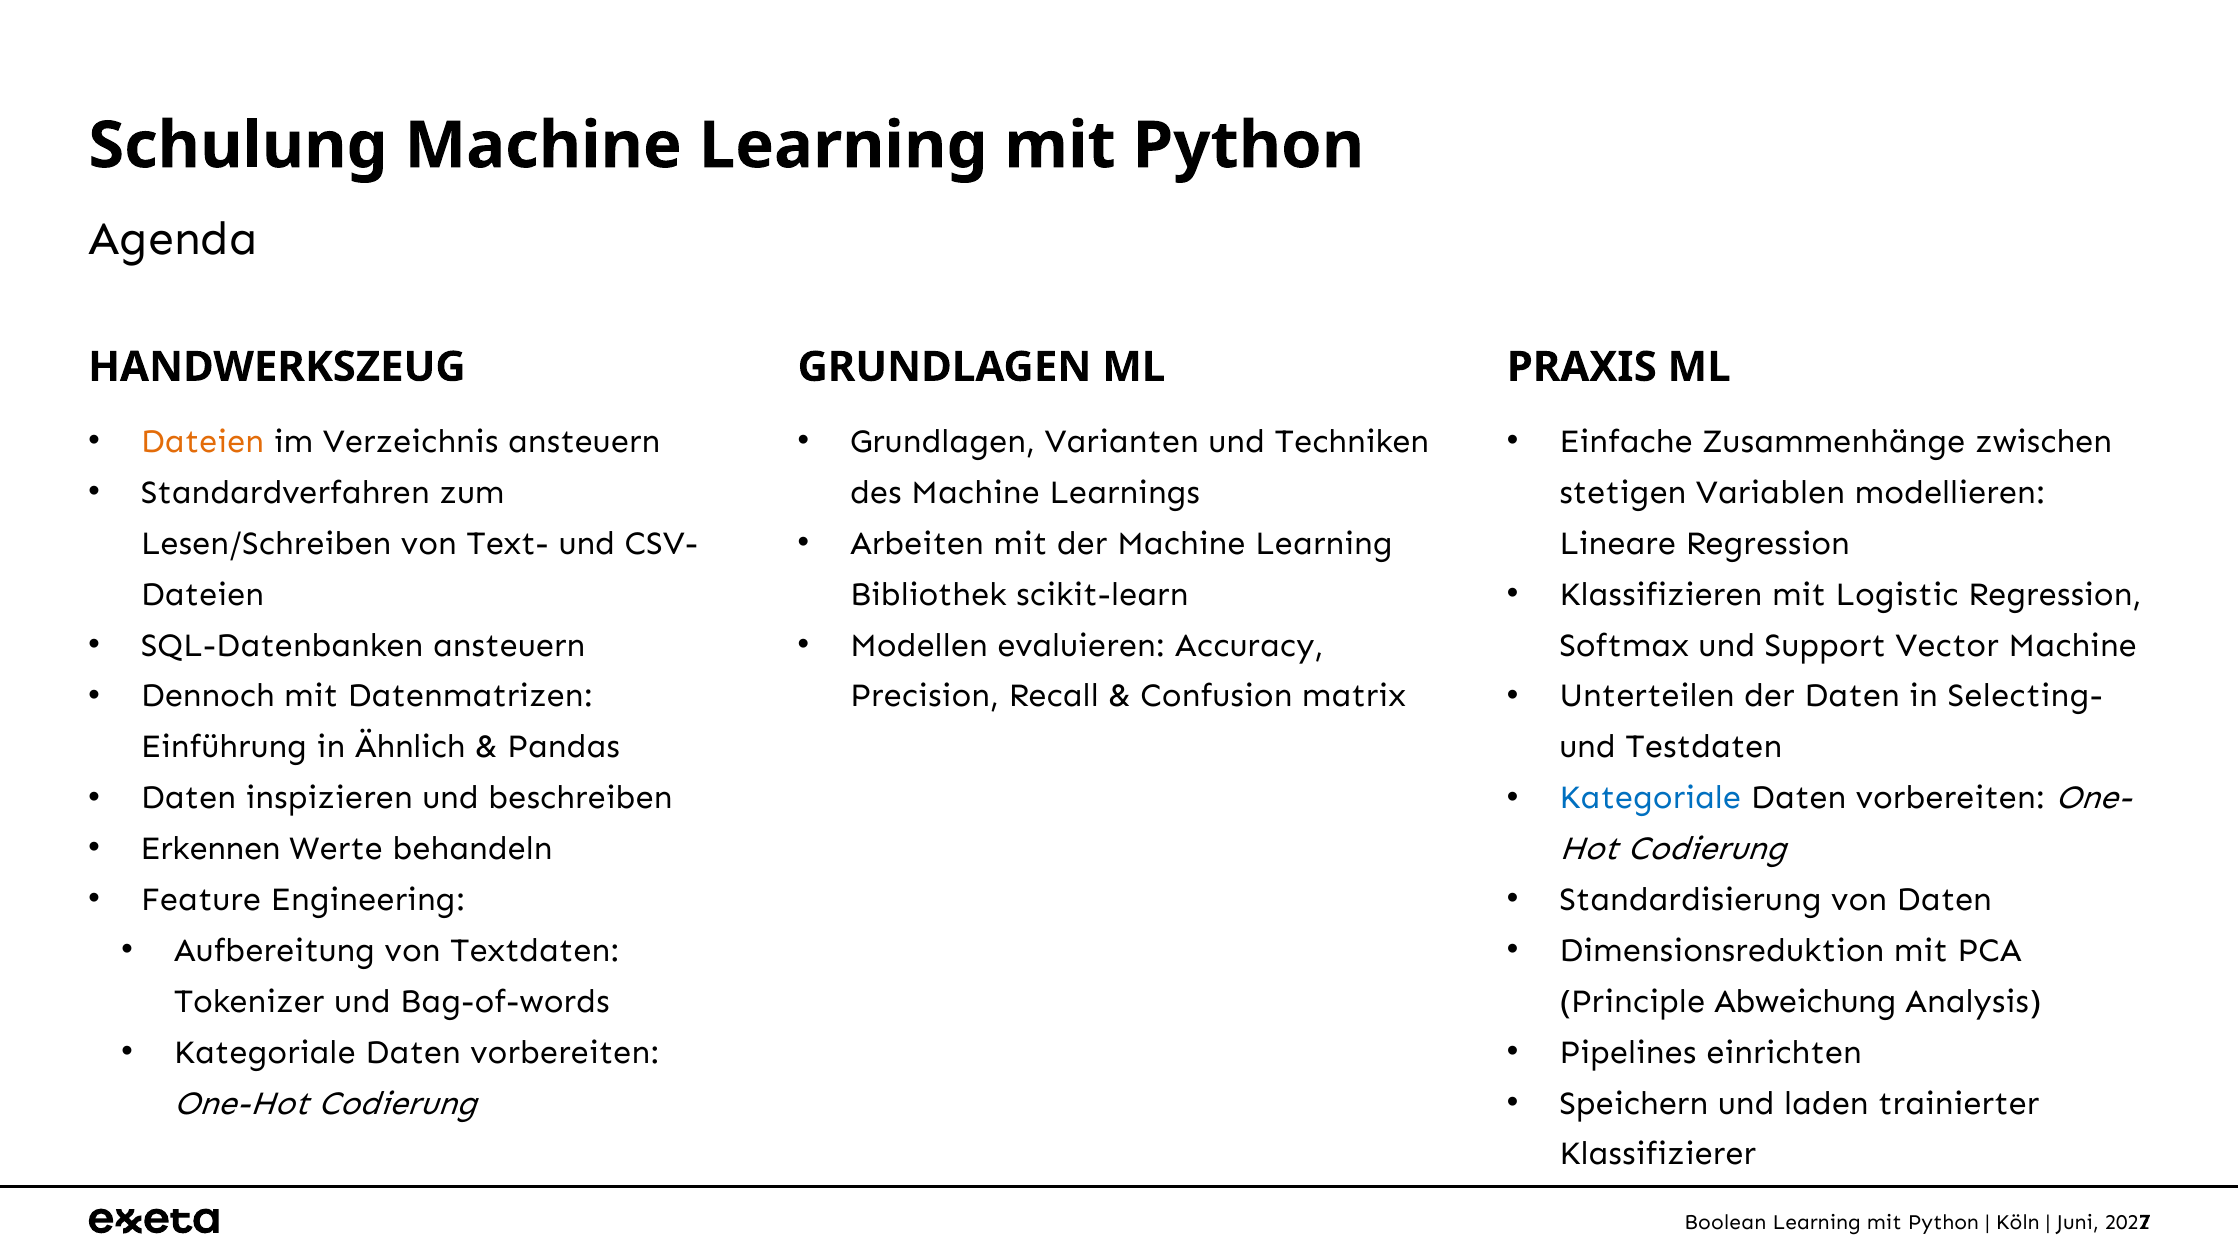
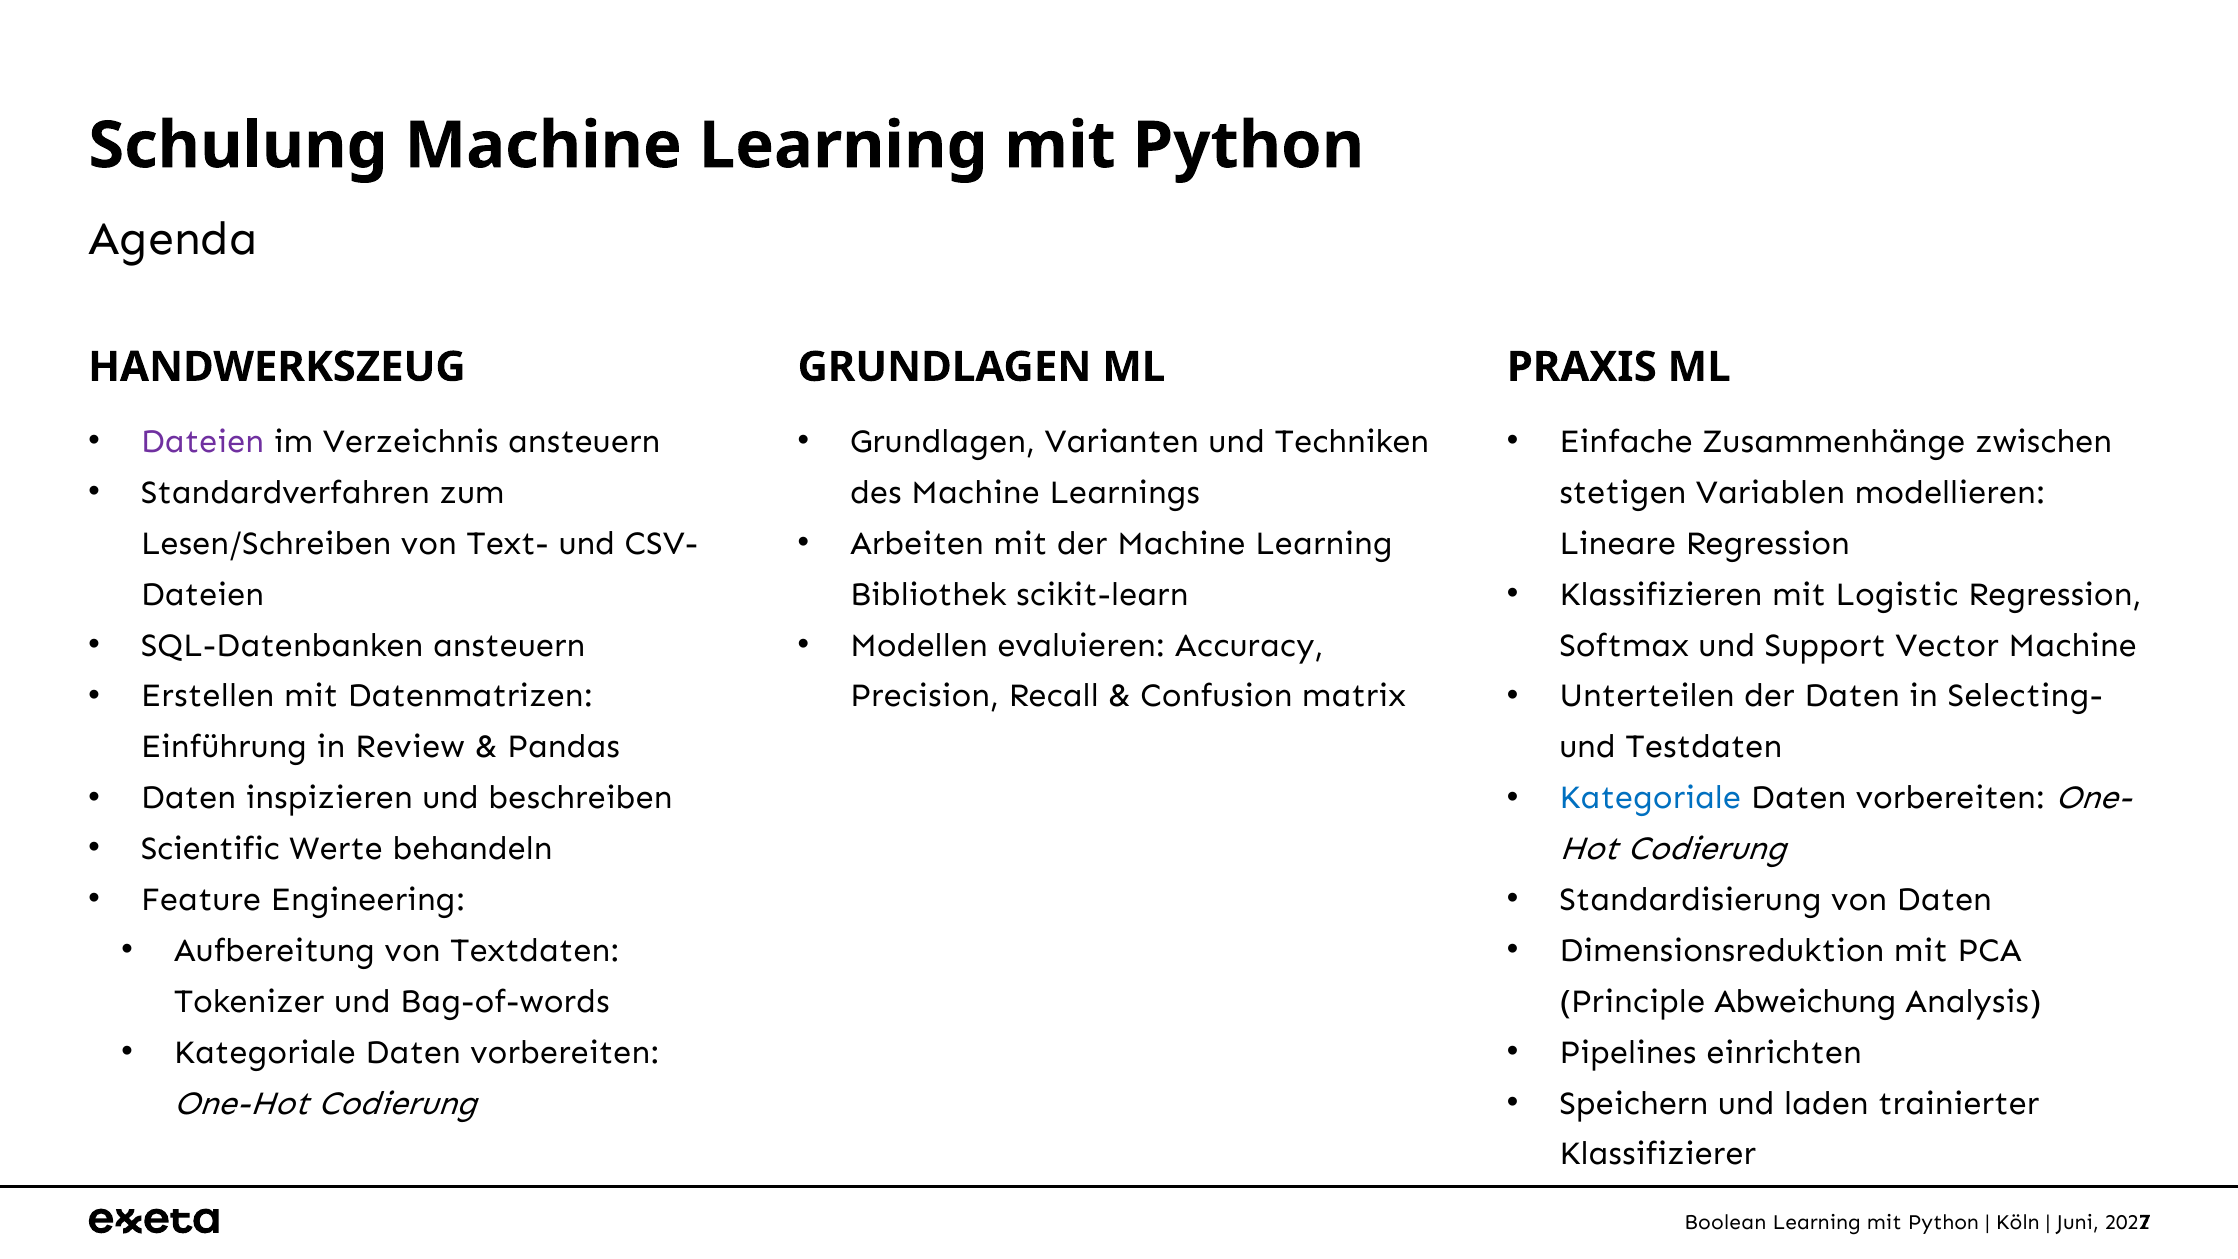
Dateien colour: orange -> purple (202, 442)
Dennoch: Dennoch -> Erstellen (208, 696)
Ähnlich: Ähnlich -> Review (410, 747)
Erkennen: Erkennen -> Scientific (210, 849)
